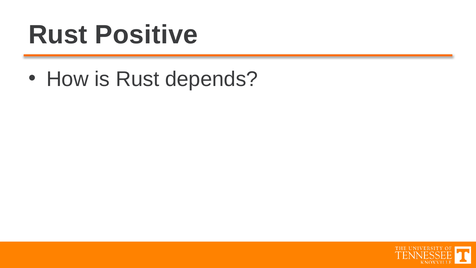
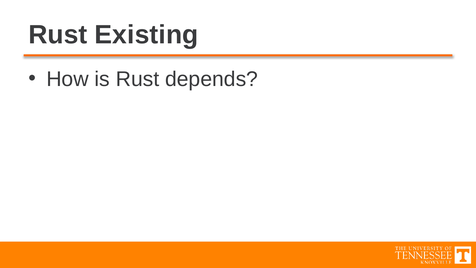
Positive: Positive -> Existing (146, 35)
